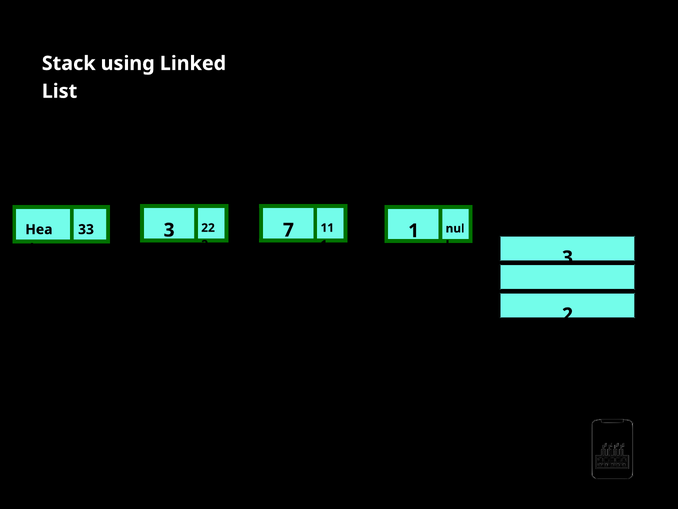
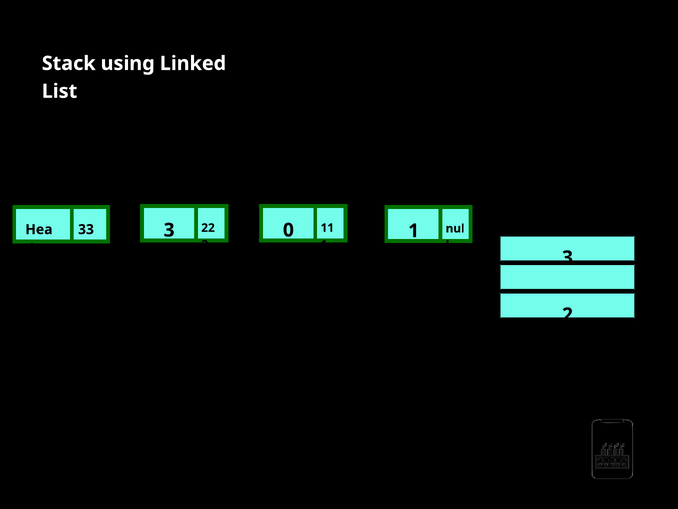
7: 7 -> 0 (288, 230)
